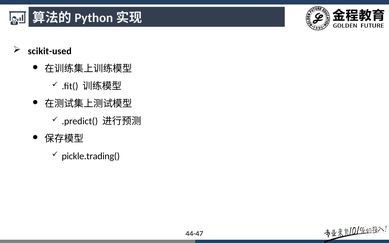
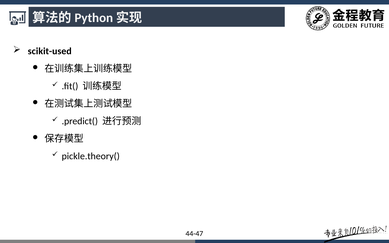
pickle.trading(: pickle.trading( -> pickle.theory( (91, 156)
